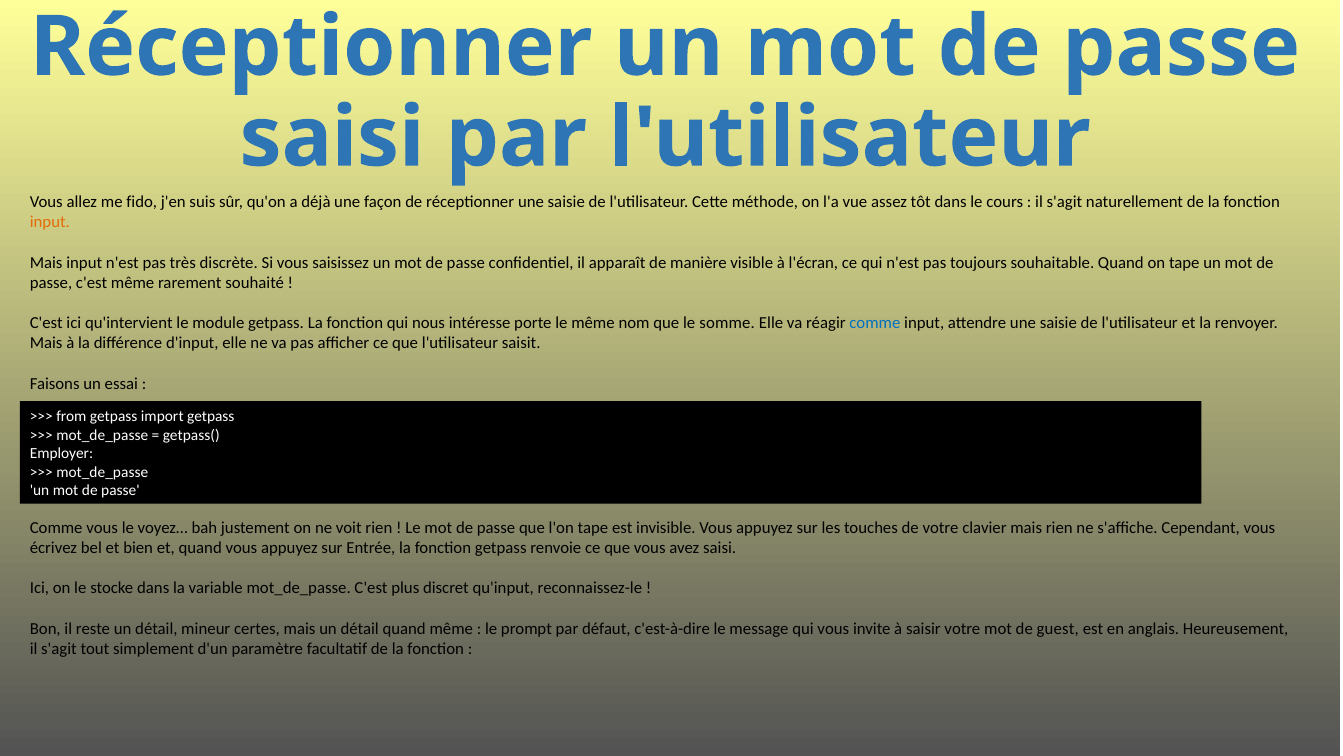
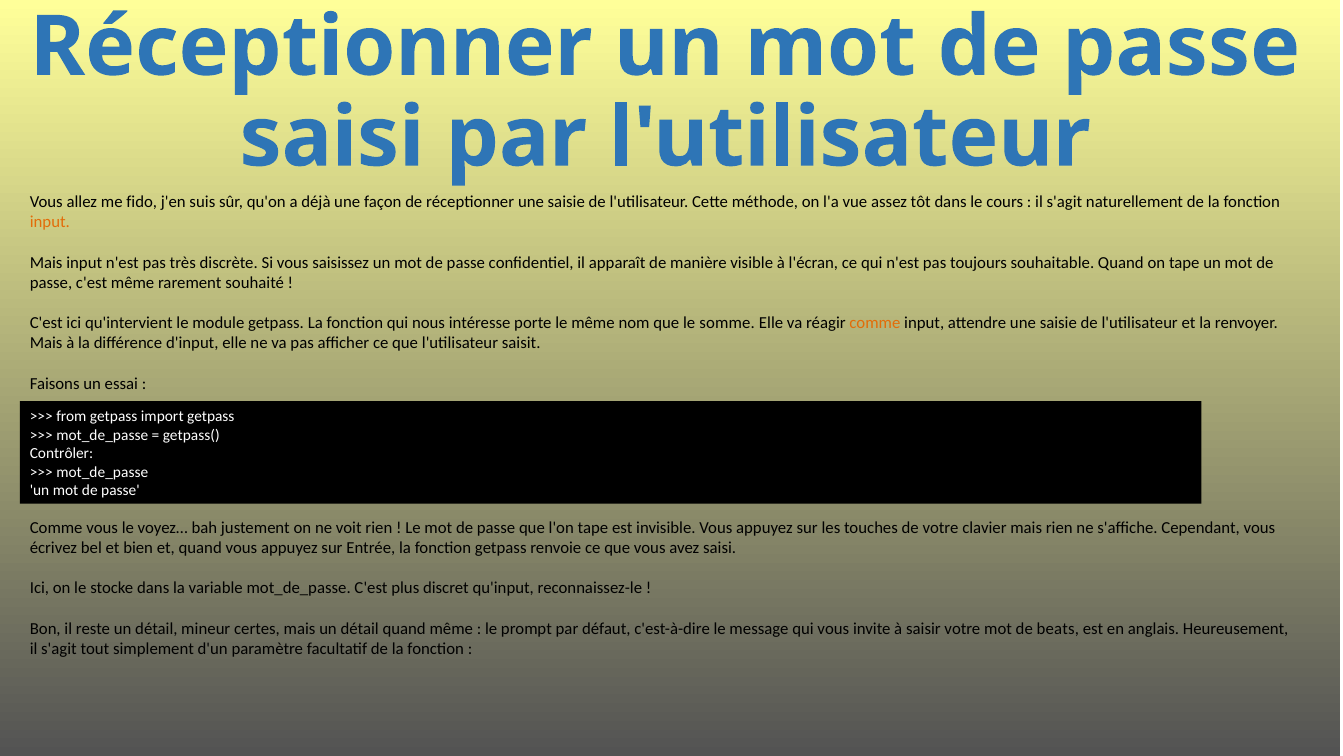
comme colour: blue -> orange (875, 323)
Employer: Employer -> Contrôler (61, 453)
guest: guest -> beats (1058, 628)
